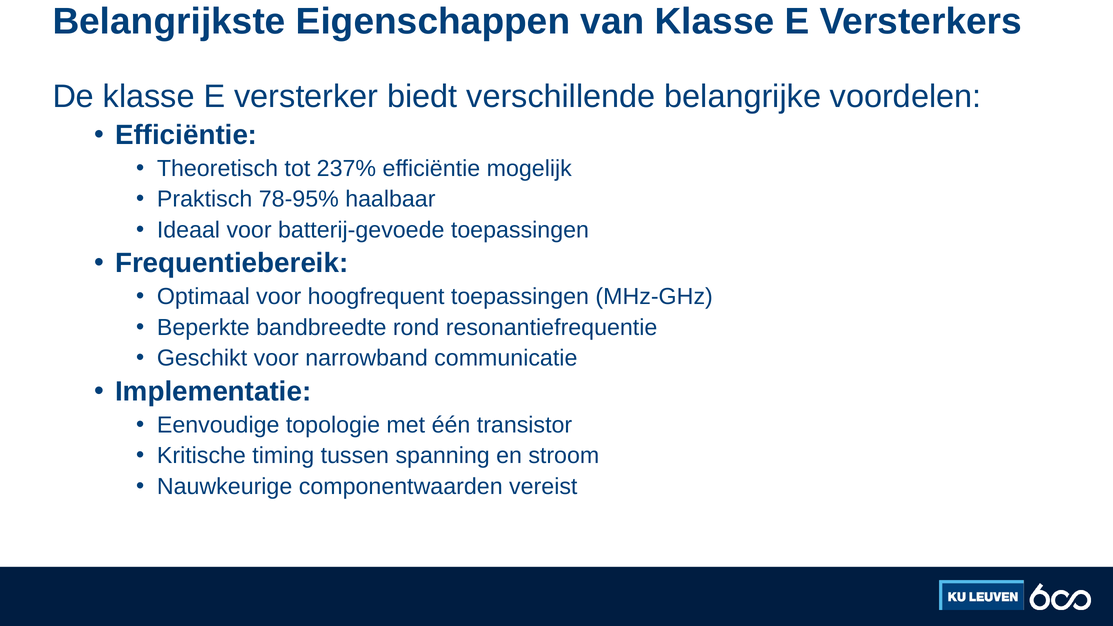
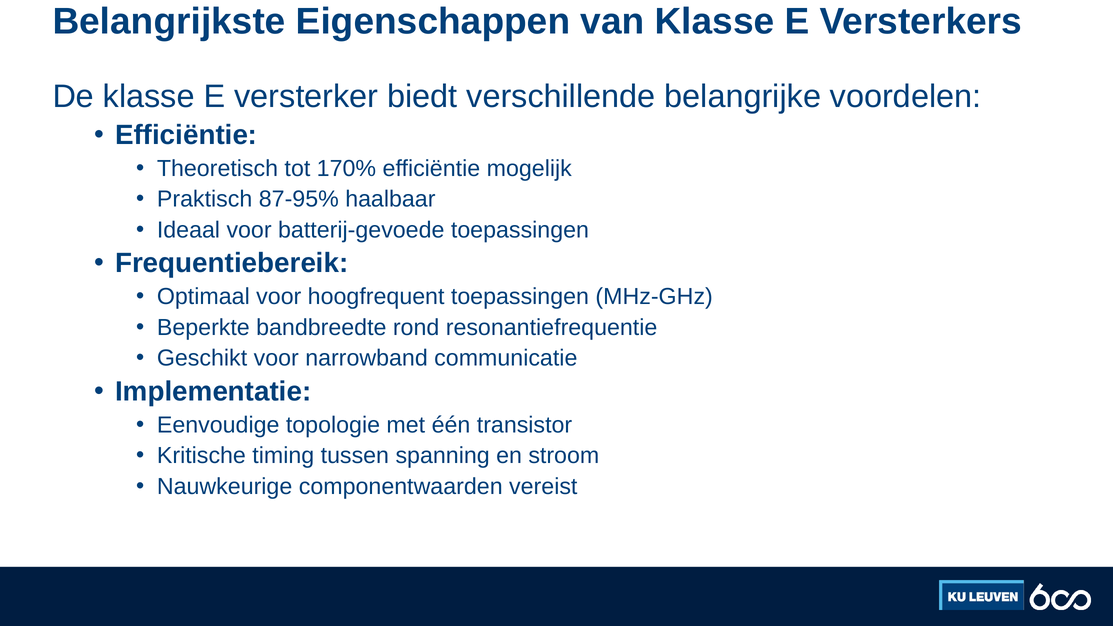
237%: 237% -> 170% (346, 168)
78-95%: 78-95% -> 87-95% (299, 199)
